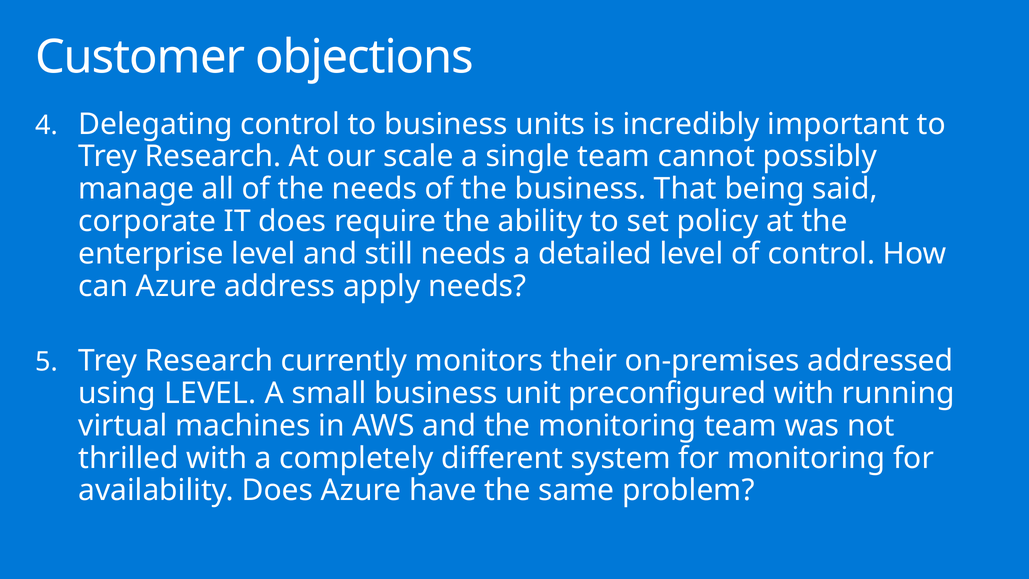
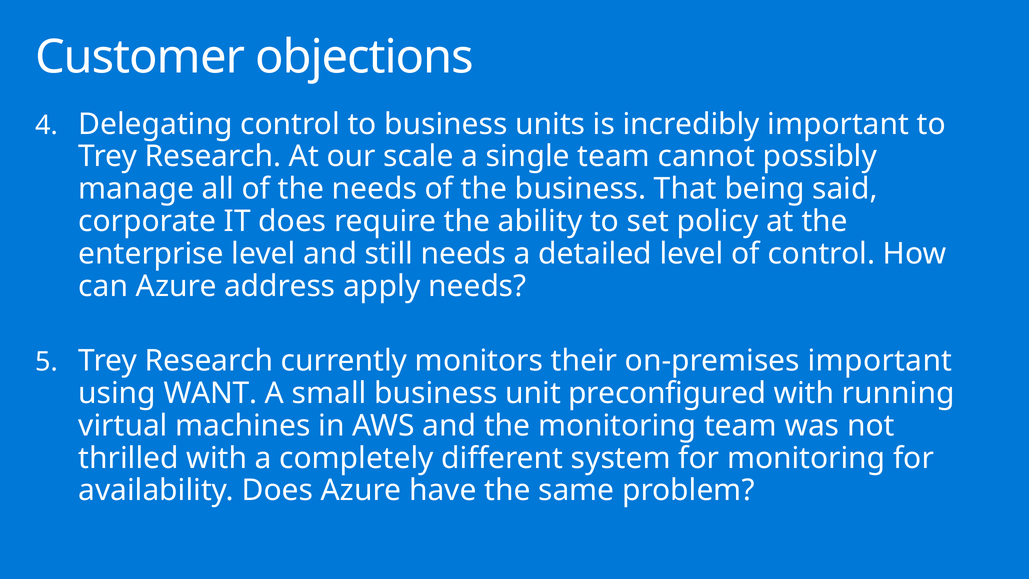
on-premises addressed: addressed -> important (880, 361)
using LEVEL: LEVEL -> WANT (211, 393)
